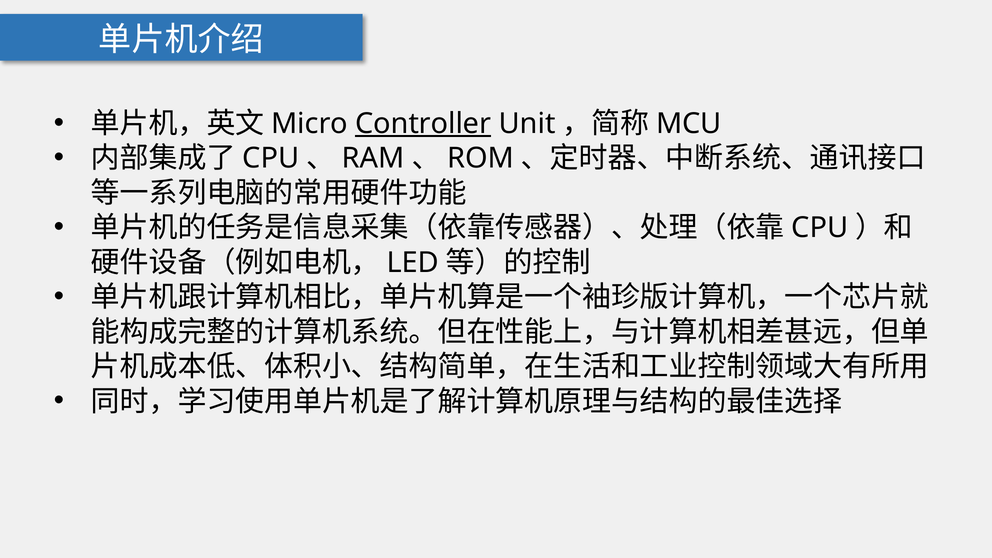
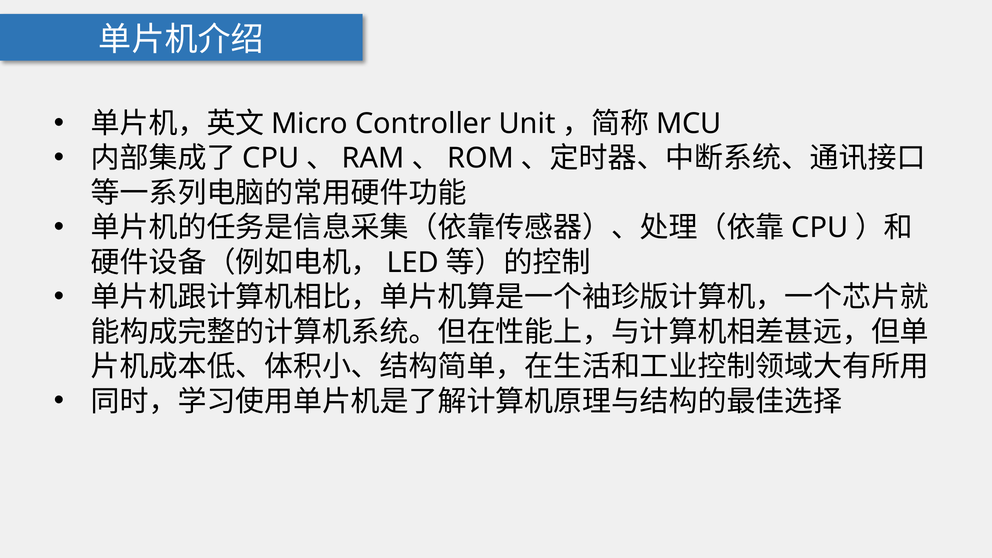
Controller underline: present -> none (423, 124)
